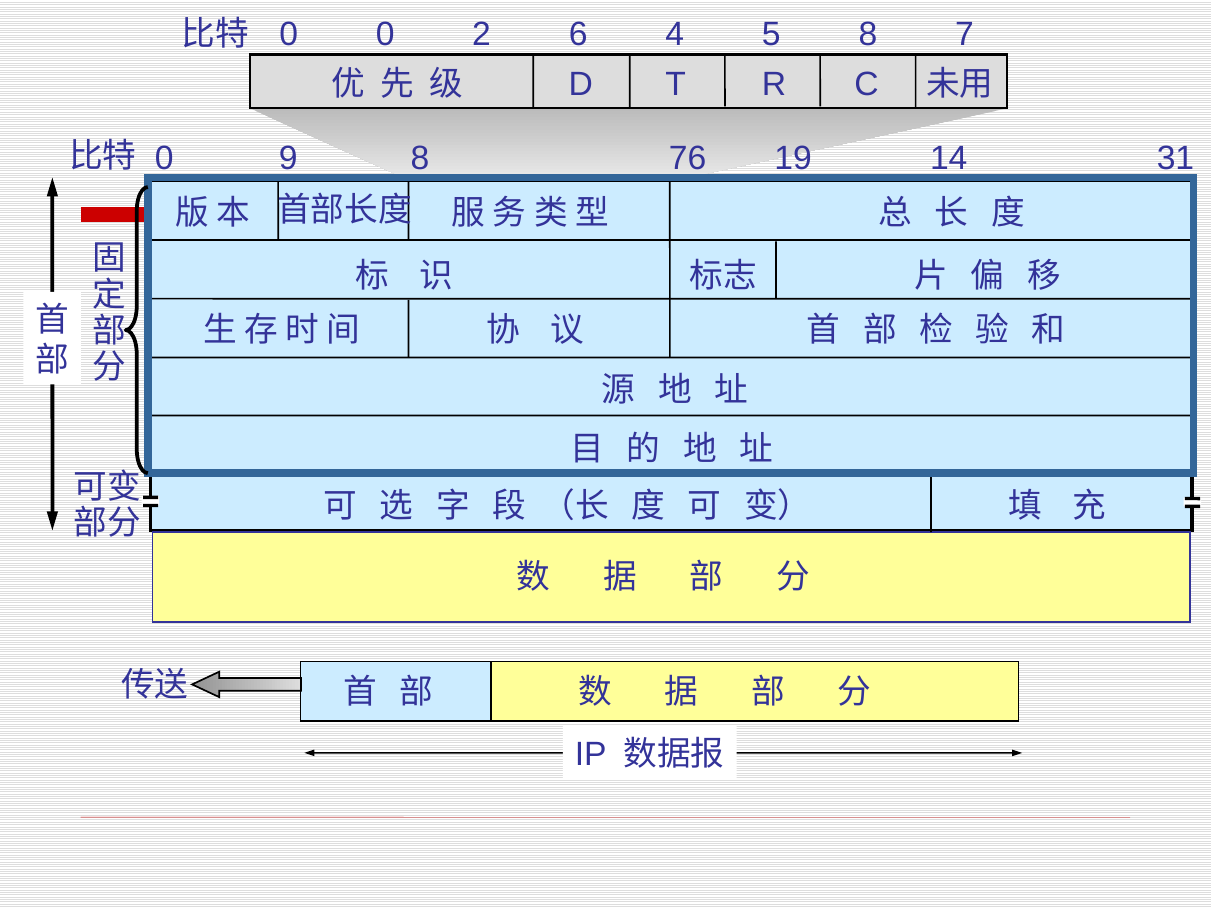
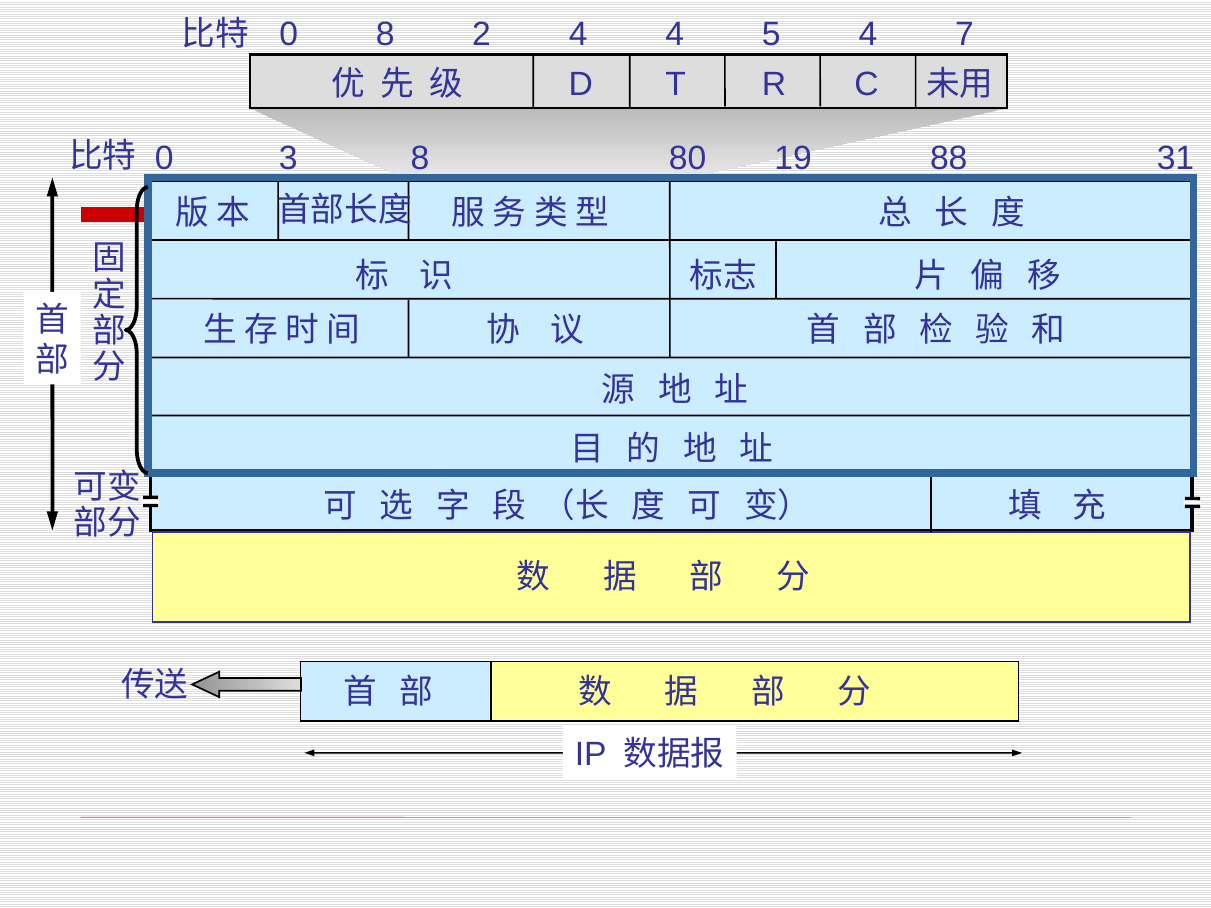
0 0: 0 -> 8 (385, 34)
2 6: 6 -> 4 (578, 34)
5 8: 8 -> 4 (868, 34)
9: 9 -> 3 (288, 159)
76: 76 -> 80 (688, 159)
14: 14 -> 88 (949, 159)
